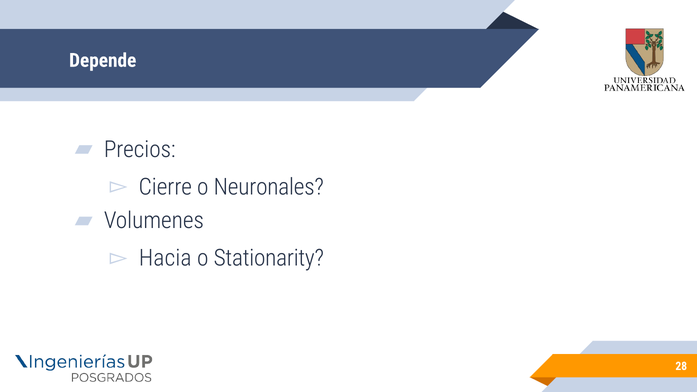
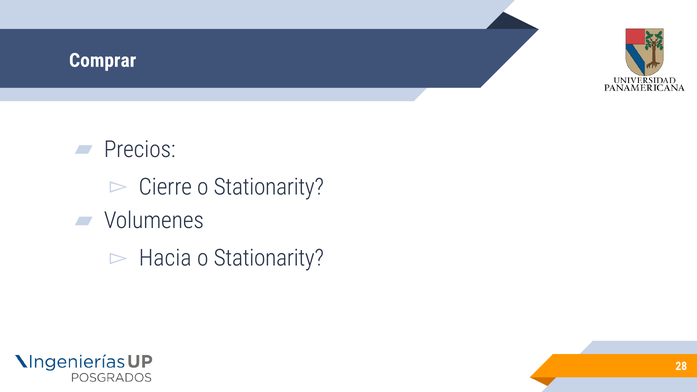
Depende: Depende -> Comprar (103, 60)
Cierre o Neuronales: Neuronales -> Stationarity (269, 187)
